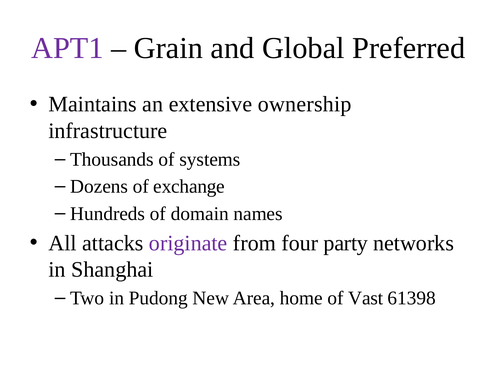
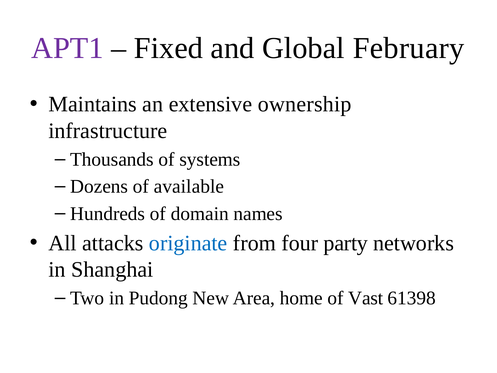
Grain: Grain -> Fixed (168, 48)
Preferred: Preferred -> February (409, 48)
exchange: exchange -> available (189, 186)
originate colour: purple -> blue (188, 243)
